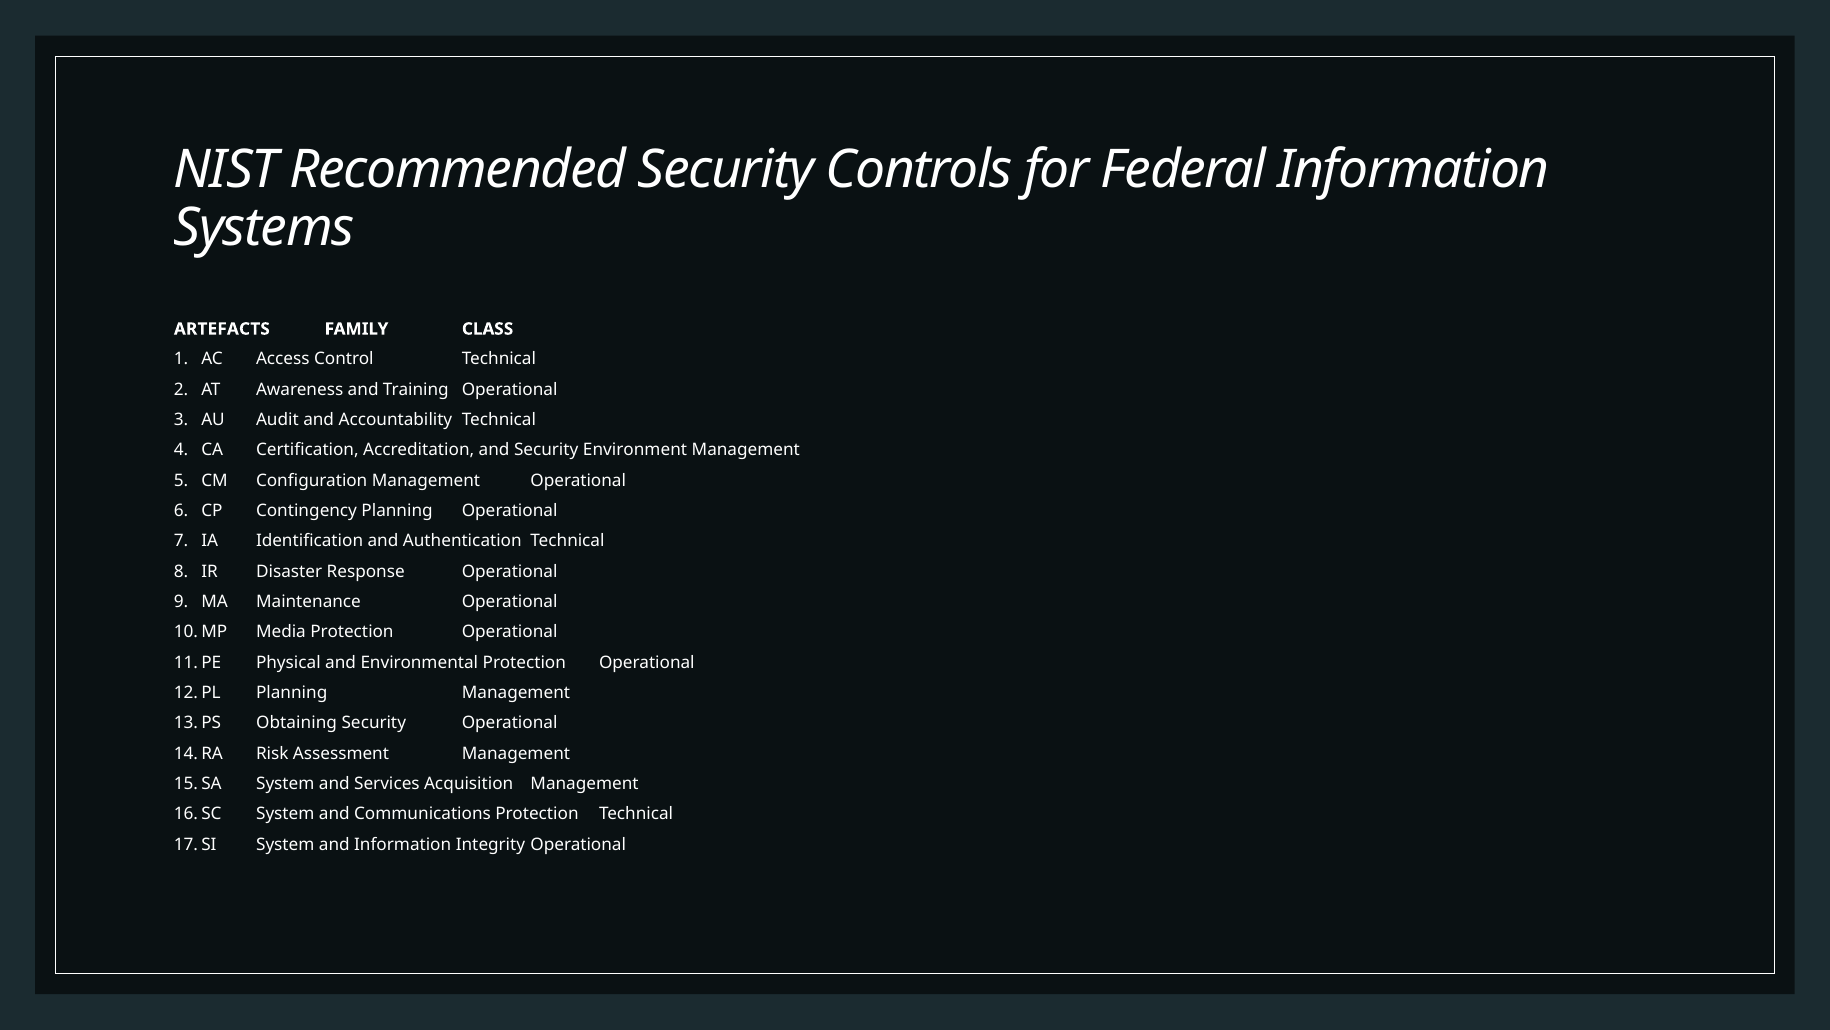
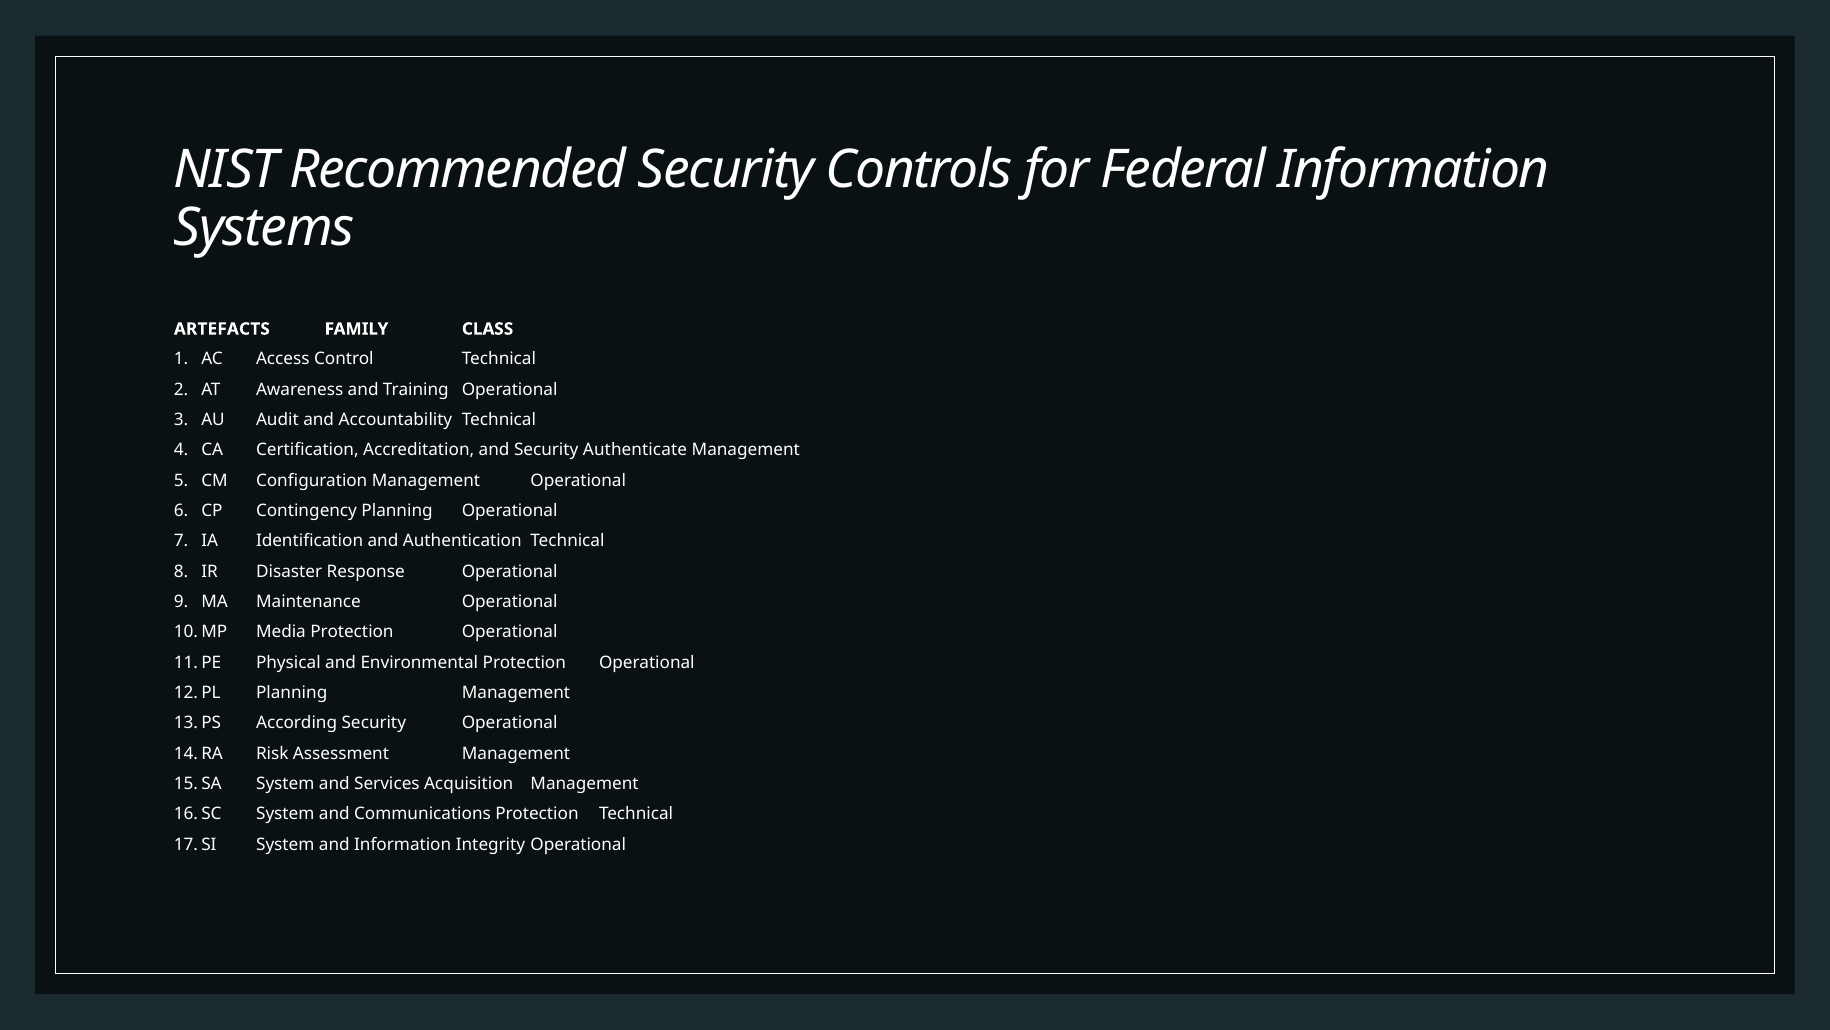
Environment: Environment -> Authenticate (635, 450)
Obtaining: Obtaining -> According (297, 723)
